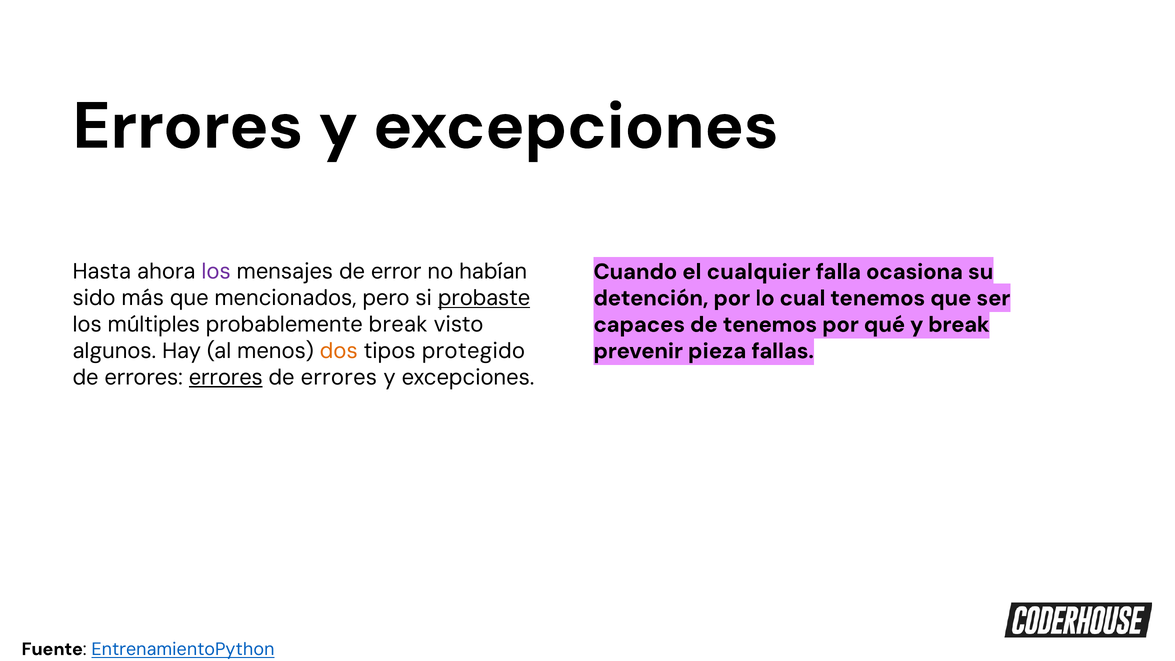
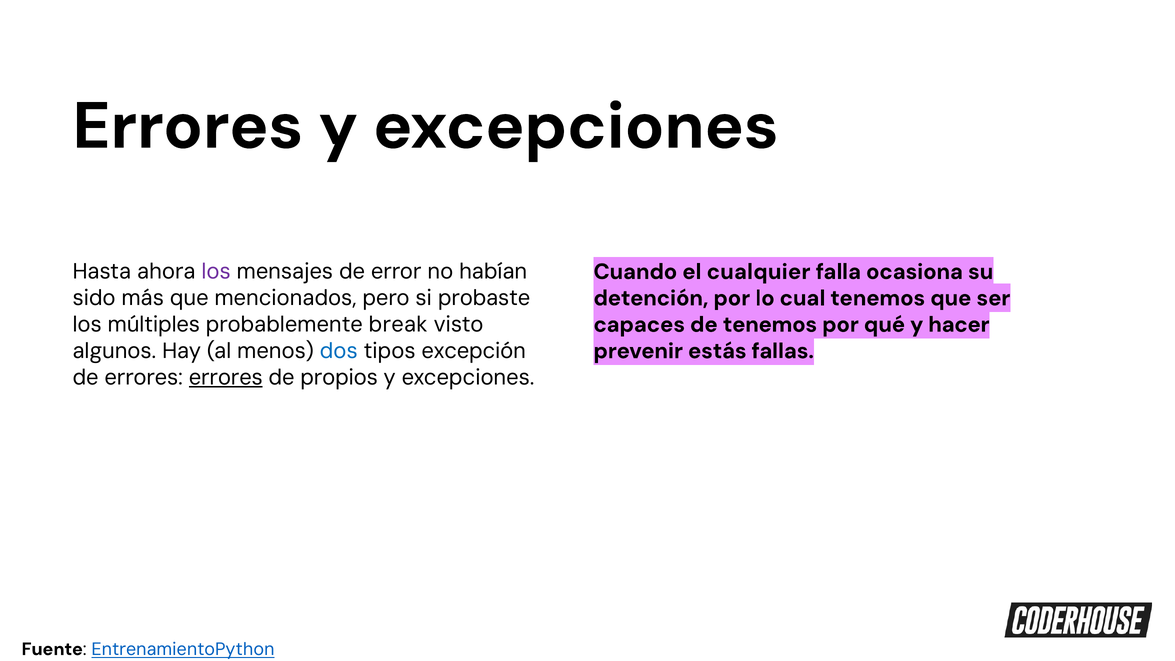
probaste underline: present -> none (484, 298)
y break: break -> hacer (959, 324)
pieza: pieza -> estás (717, 351)
dos colour: orange -> blue (339, 351)
protegido: protegido -> excepción (474, 351)
errores: errores -> propios (339, 377)
